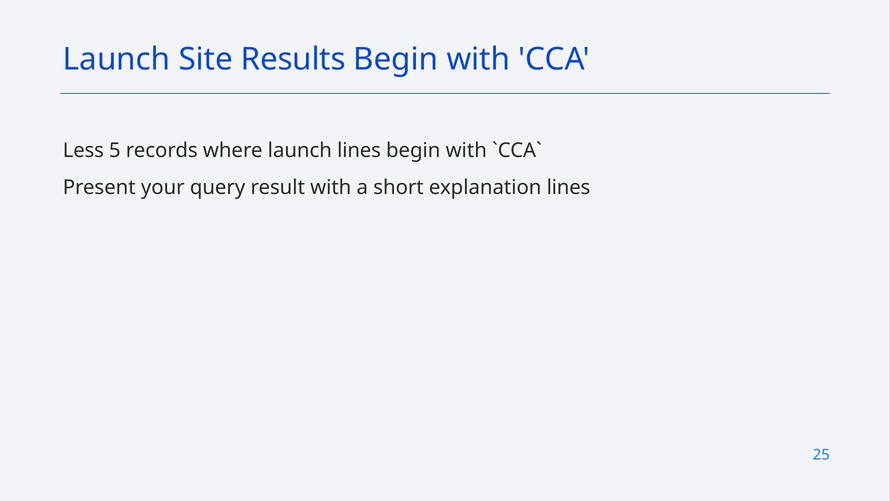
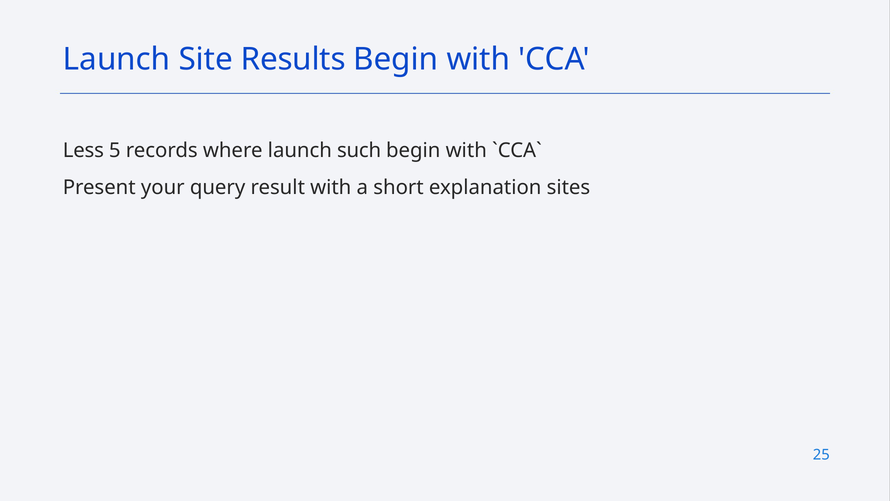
launch lines: lines -> such (359, 150)
explanation lines: lines -> sites (568, 188)
